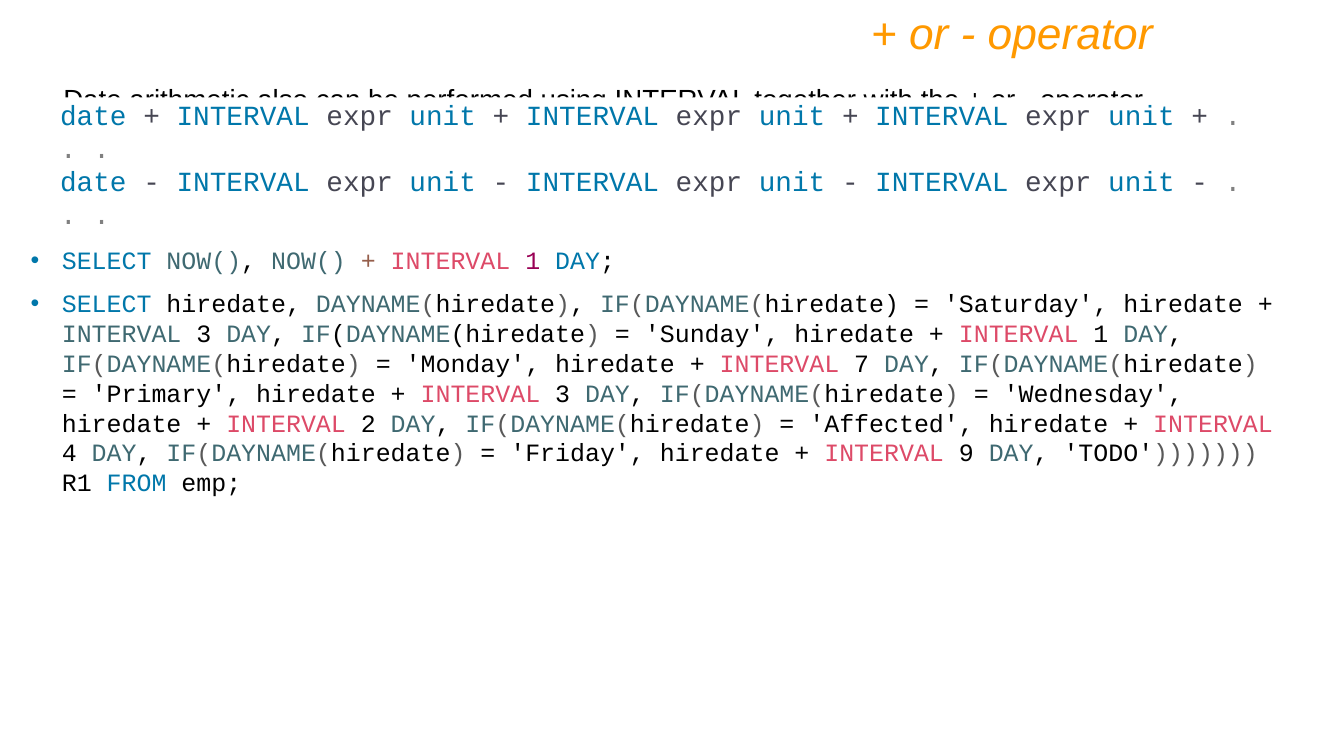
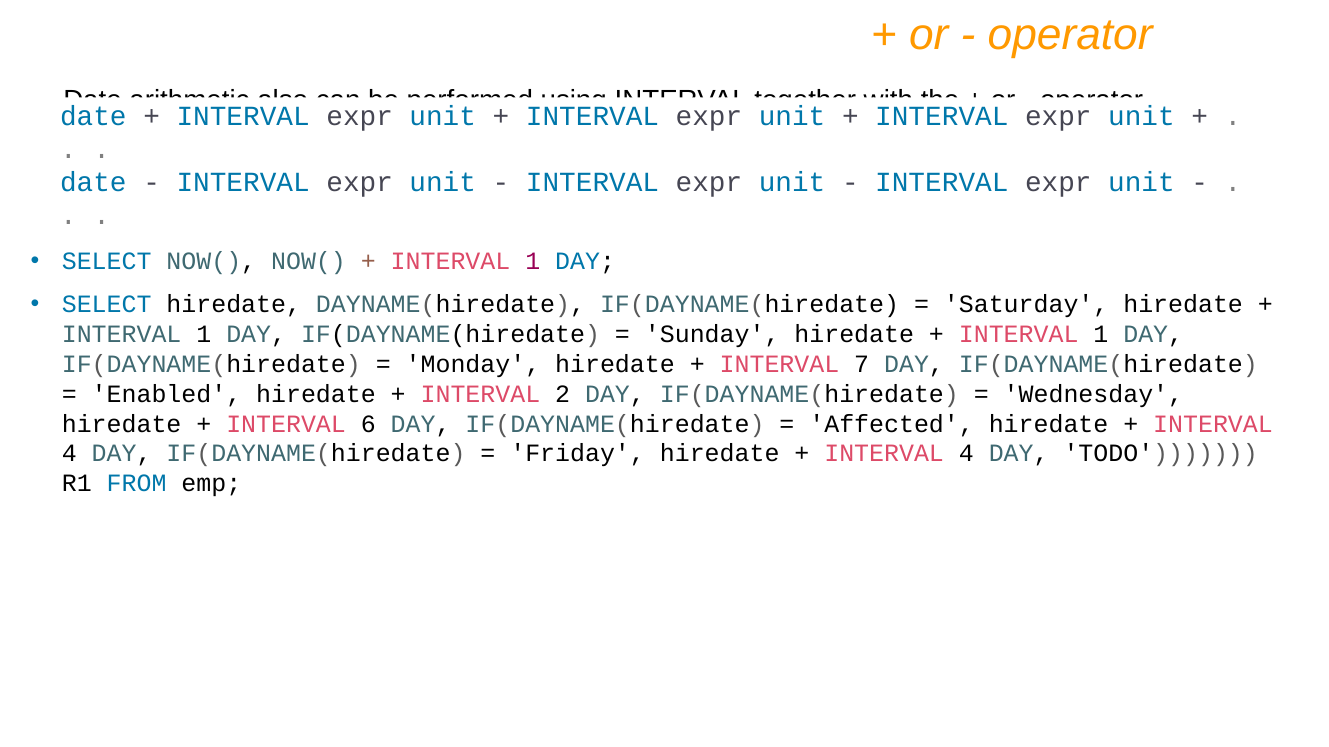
3: 3 -> 1 (204, 334)
Primary: Primary -> Enabled (166, 394)
3: 3 -> 2 (563, 394)
2: 2 -> 6 (368, 424)
9: 9 -> 4 (966, 454)
